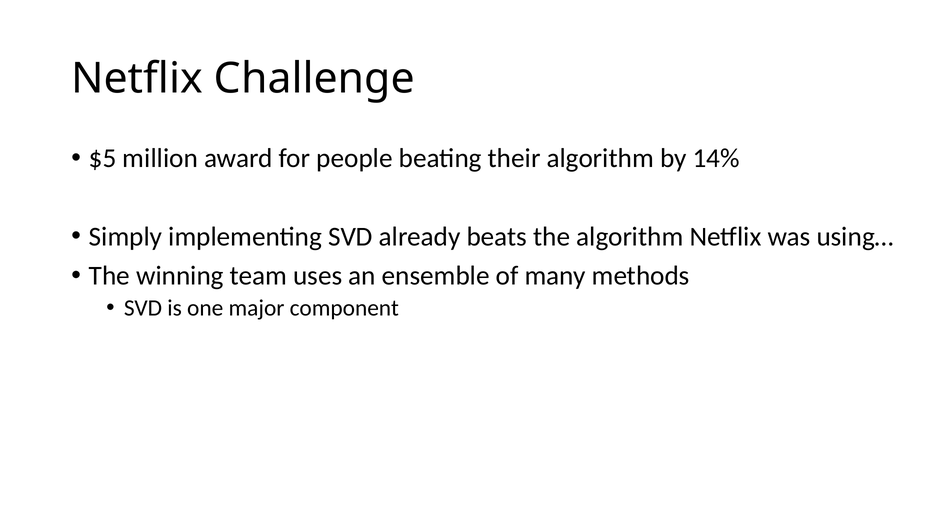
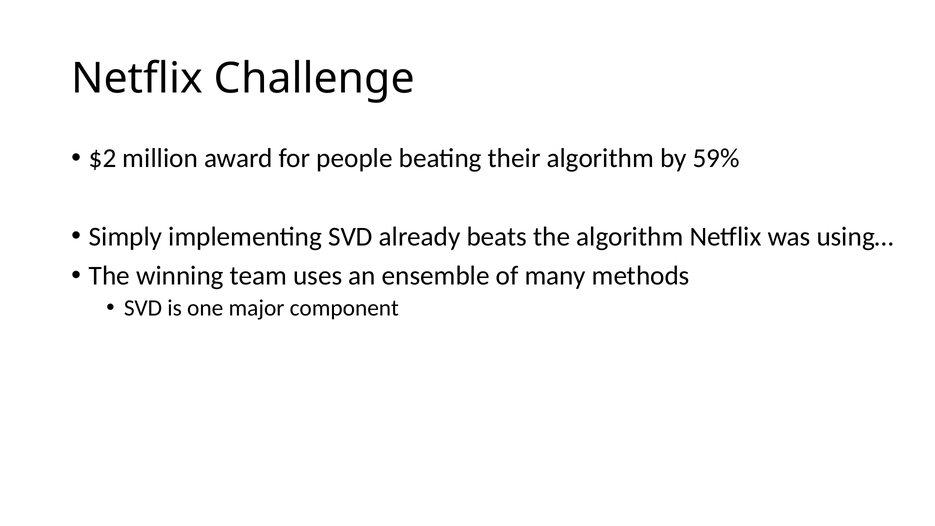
$5: $5 -> $2 (103, 158)
14%: 14% -> 59% (716, 158)
